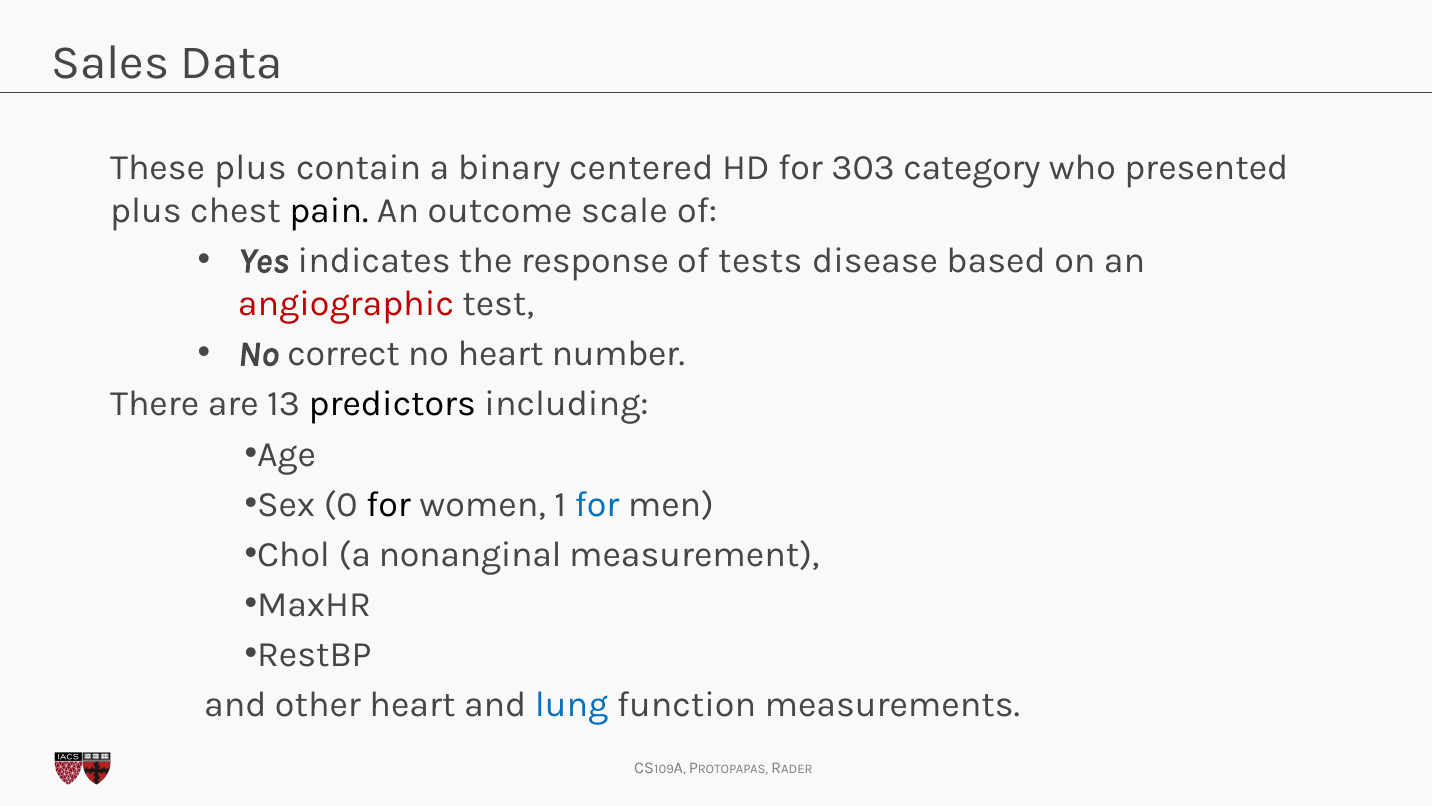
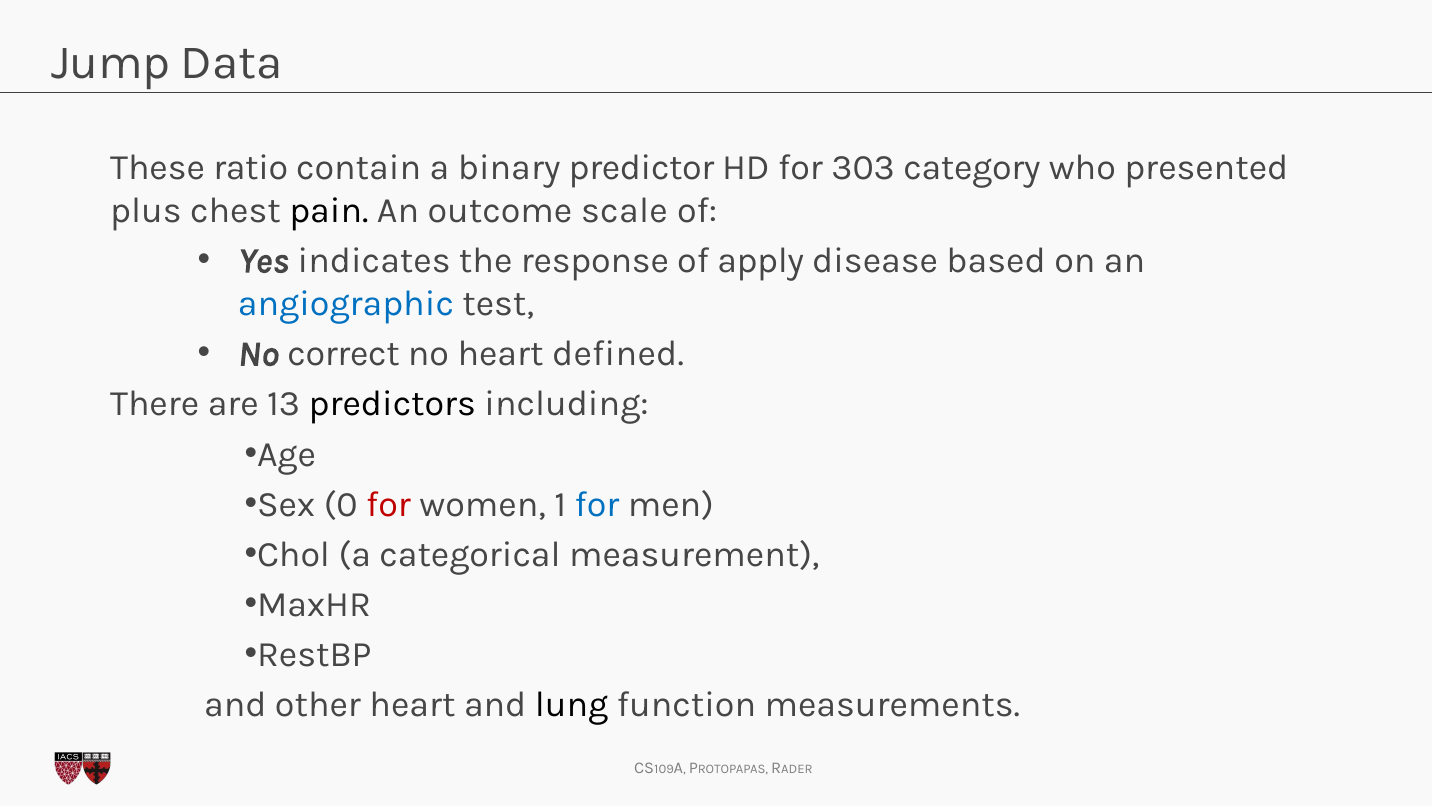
Sales: Sales -> Jump (111, 63)
These plus: plus -> ratio (251, 168)
centered: centered -> predictor (642, 168)
tests: tests -> apply (761, 261)
angiographic colour: red -> blue (346, 304)
number: number -> defined (618, 354)
for colour: black -> red (389, 504)
nonanginal: nonanginal -> categorical (470, 554)
lung colour: blue -> black (572, 704)
